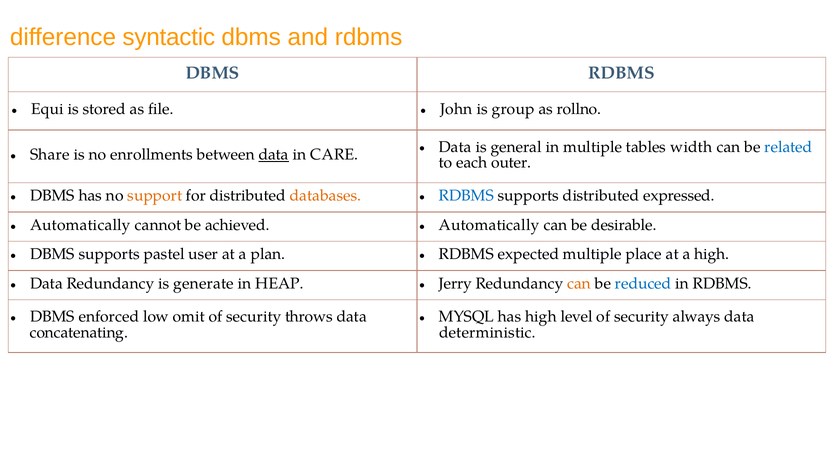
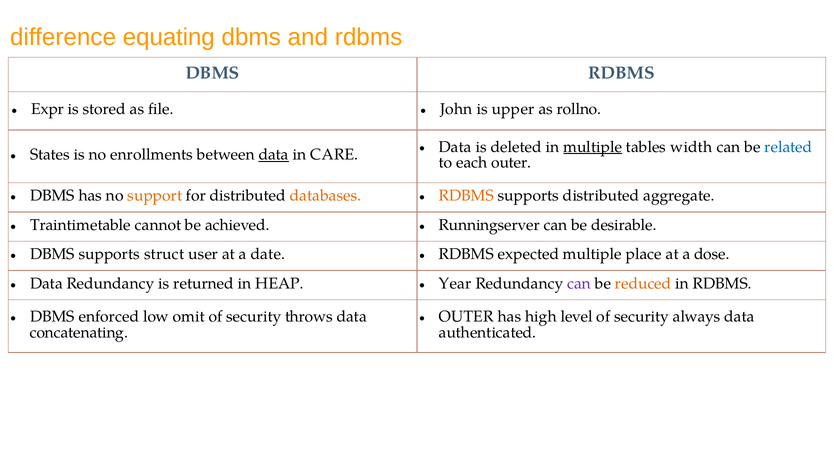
syntactic: syntactic -> equating (169, 37)
Equi: Equi -> Expr (48, 109)
group: group -> upper (513, 109)
general: general -> deleted (516, 147)
multiple underline: none -> present (593, 147)
Share: Share -> States (50, 155)
RDBMS colour: blue -> orange (466, 196)
expressed: expressed -> aggregate (679, 196)
Automatically: Automatically -> Traintimetable (80, 225)
Automatically: Automatically -> Runningserver (489, 225)
pastel: pastel -> struct (164, 254)
plan: plan -> date (268, 254)
a high: high -> dose (712, 254)
generate: generate -> returned (204, 284)
Jerry: Jerry -> Year (455, 284)
can colour: orange -> purple (579, 284)
reduced colour: blue -> orange (643, 284)
MYSQL: MYSQL -> OUTER (466, 317)
deterministic: deterministic -> authenticated (488, 332)
